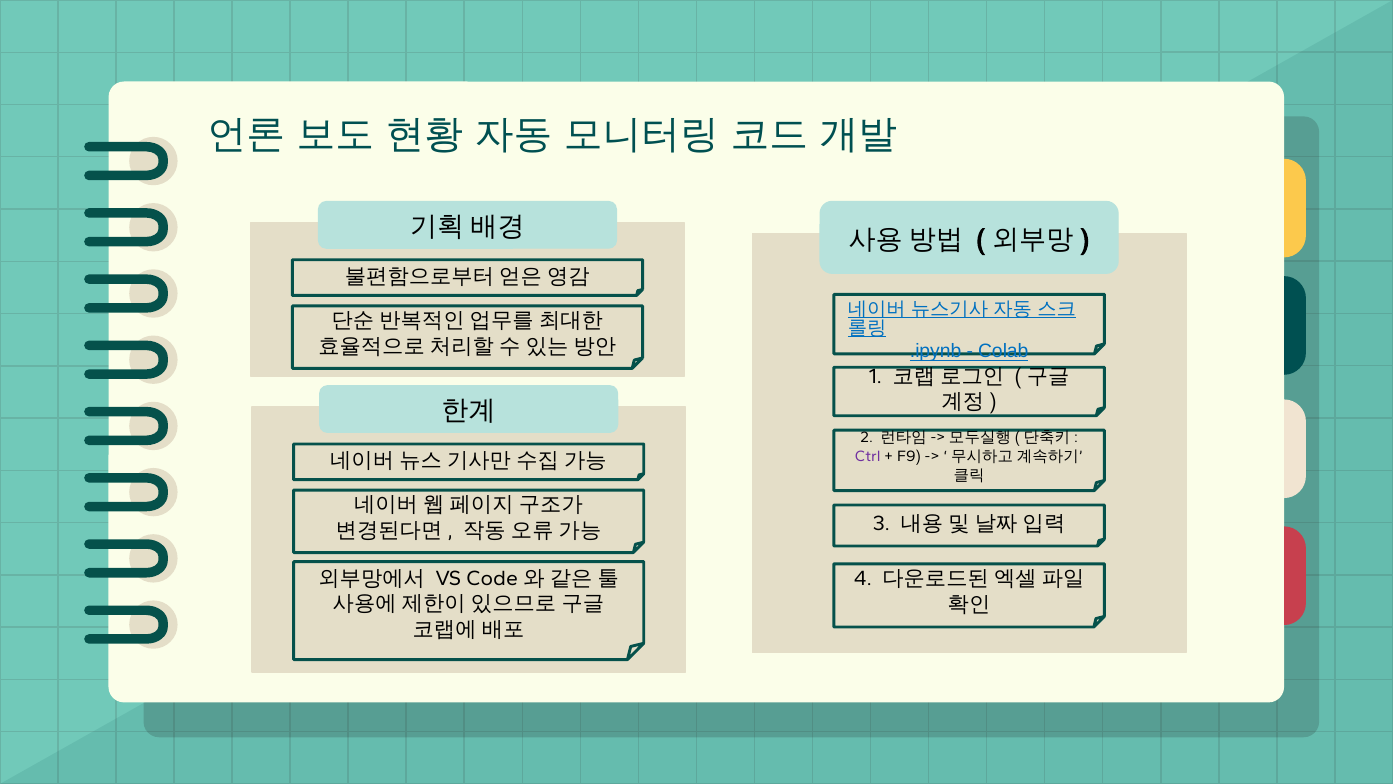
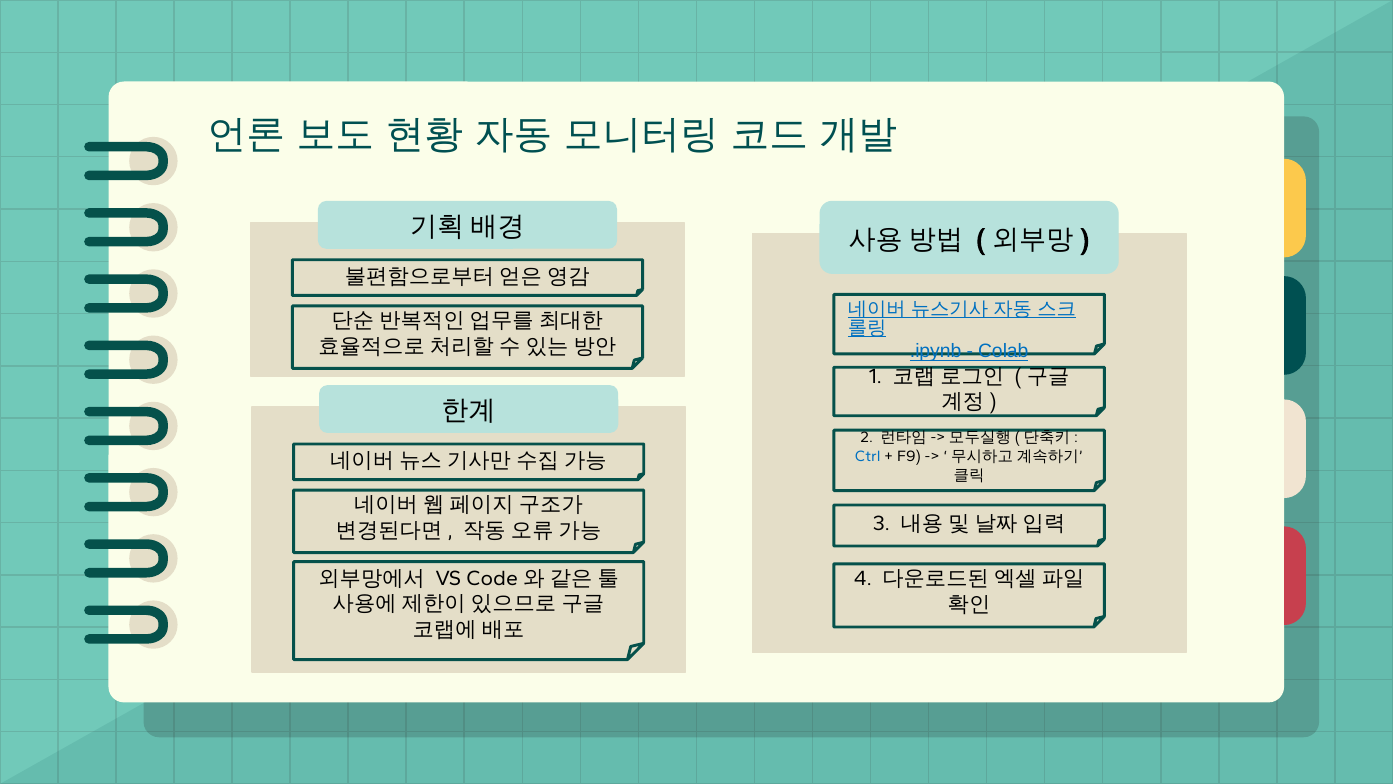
Ctrl colour: purple -> blue (868, 456)
